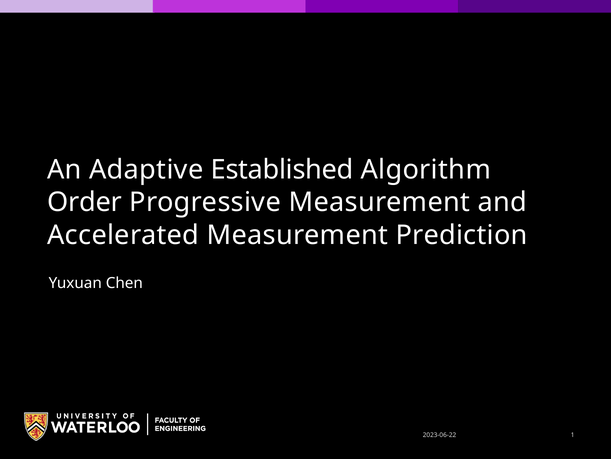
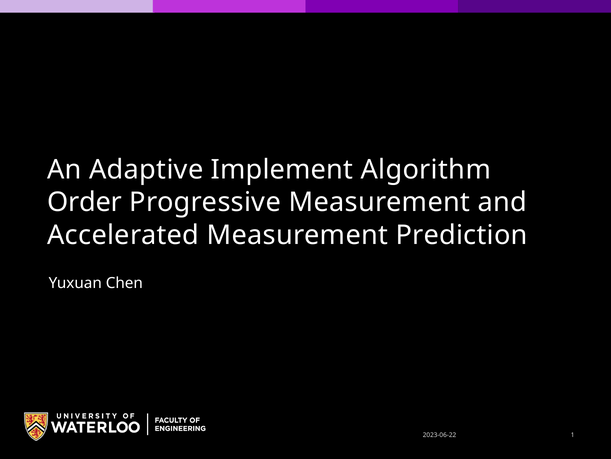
Established: Established -> Implement (282, 170)
